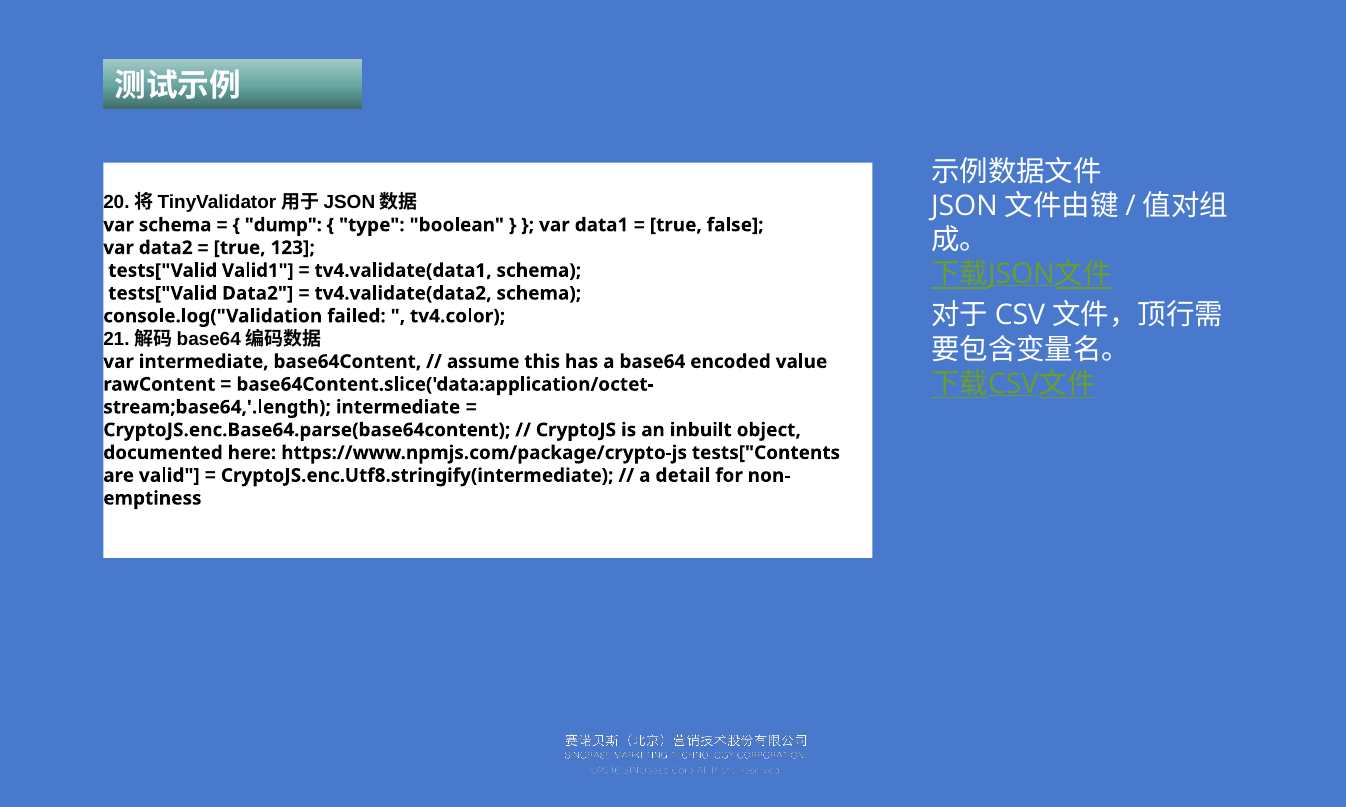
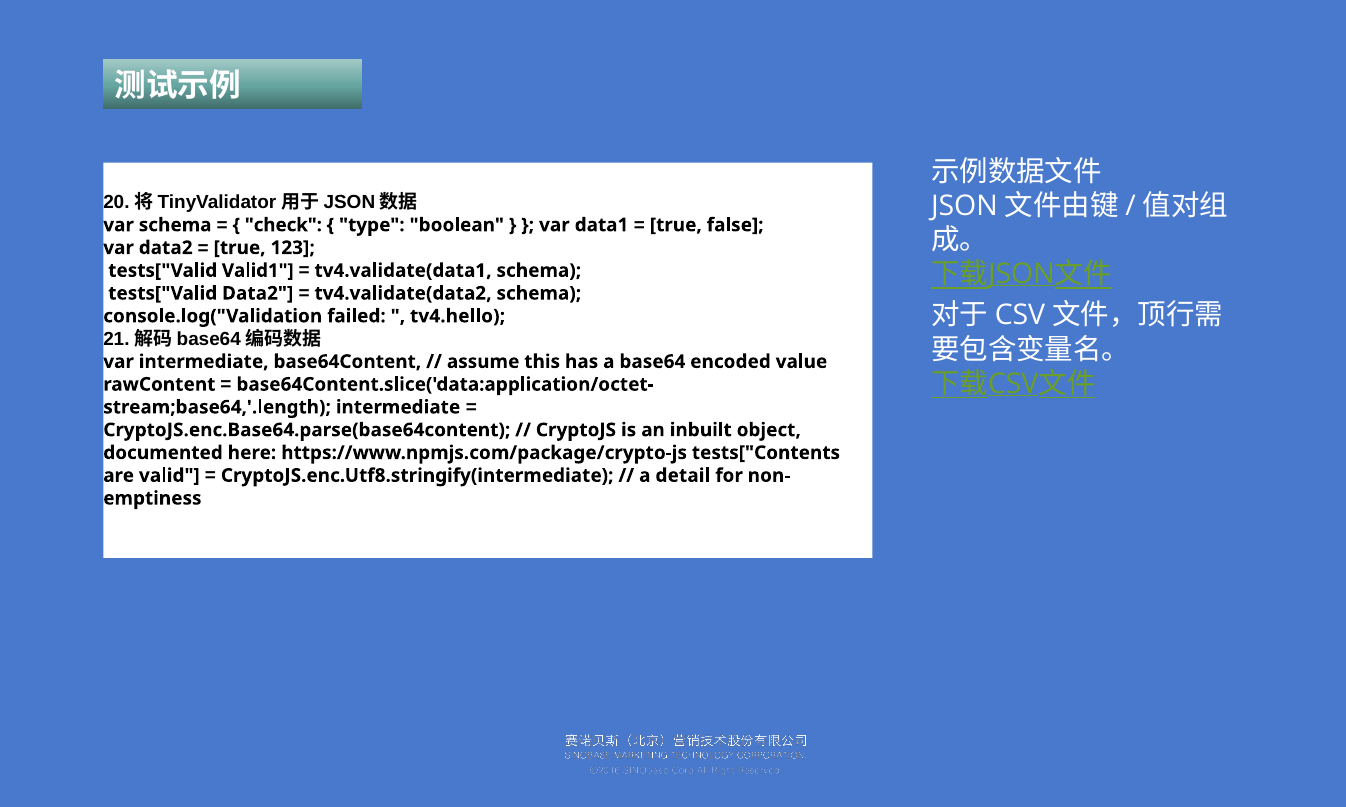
dump: dump -> check (283, 225)
tv4.color: tv4.color -> tv4.hello (458, 316)
